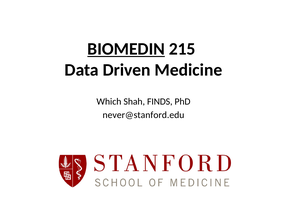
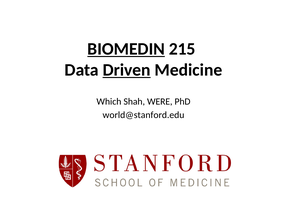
Driven underline: none -> present (127, 70)
FINDS: FINDS -> WERE (160, 102)
never@stanford.edu: never@stanford.edu -> world@stanford.edu (143, 115)
